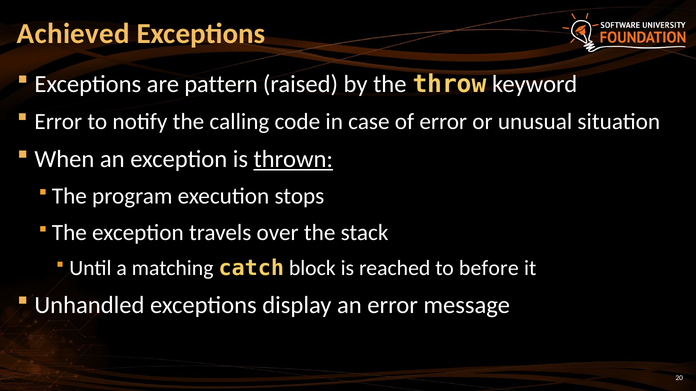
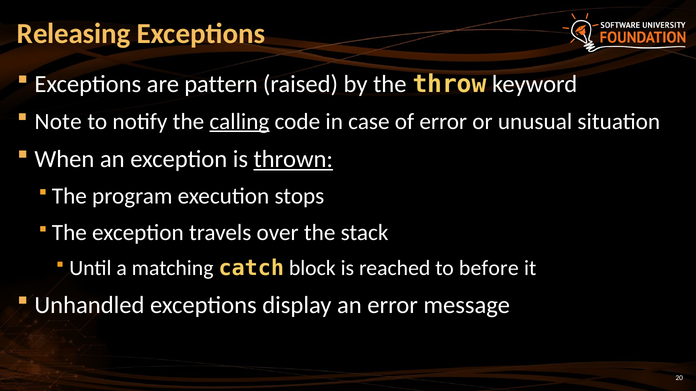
Achieved: Achieved -> Releasing (74, 34)
Error: Error -> Note (58, 122)
calling underline: none -> present (239, 122)
